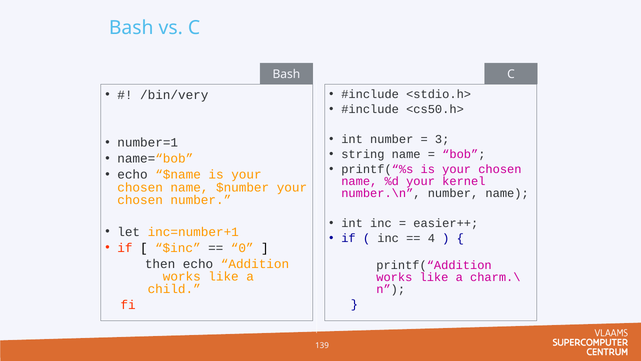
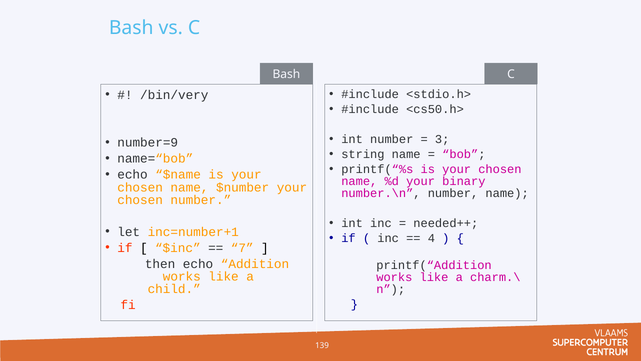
number=1: number=1 -> number=9 (148, 143)
kernel: kernel -> binary (464, 181)
easier++: easier++ -> needed++ (446, 223)
0: 0 -> 7 (242, 248)
